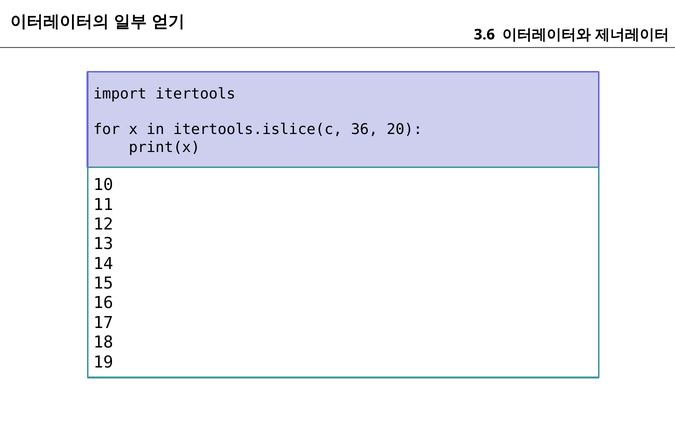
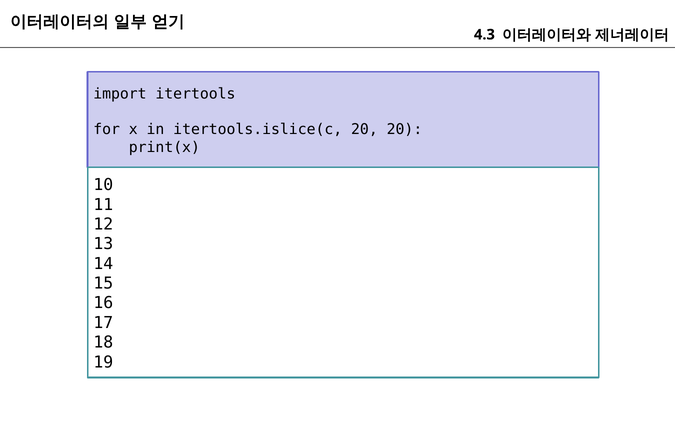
3.6: 3.6 -> 4.3 (484, 35)
itertools.islice(c 36: 36 -> 20 (364, 130)
